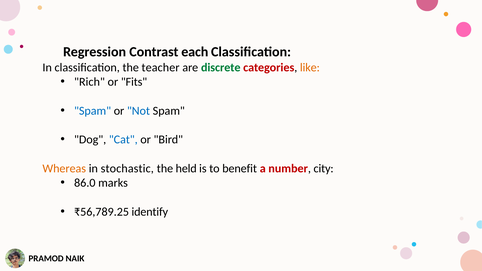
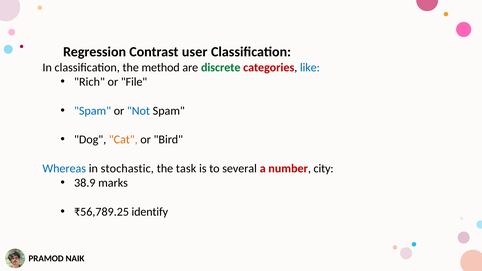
each: each -> user (195, 52)
teacher: teacher -> method (161, 67)
like colour: orange -> blue (310, 67)
Fits: Fits -> File (134, 82)
Cat colour: blue -> orange (123, 140)
Whereas colour: orange -> blue (64, 169)
held: held -> task (186, 169)
benefit: benefit -> several (240, 169)
86.0: 86.0 -> 38.9 (85, 183)
